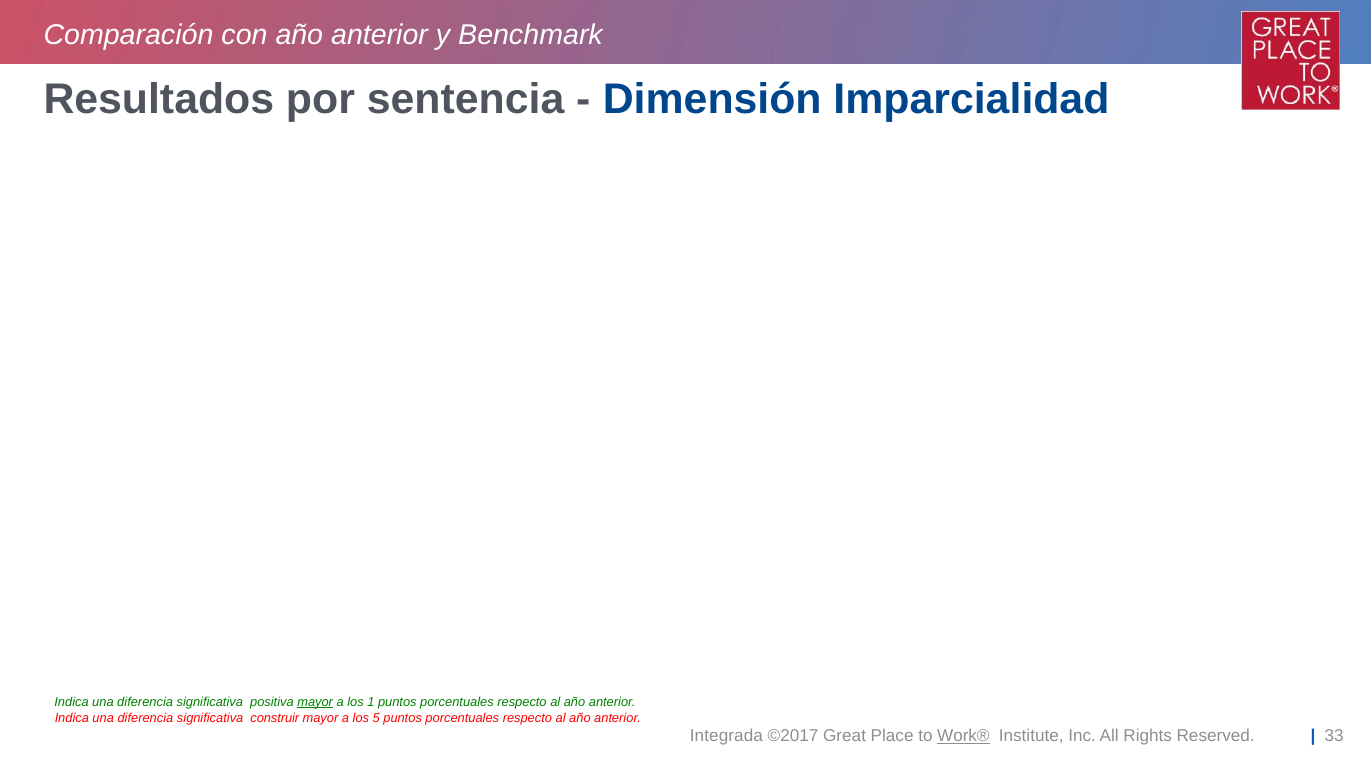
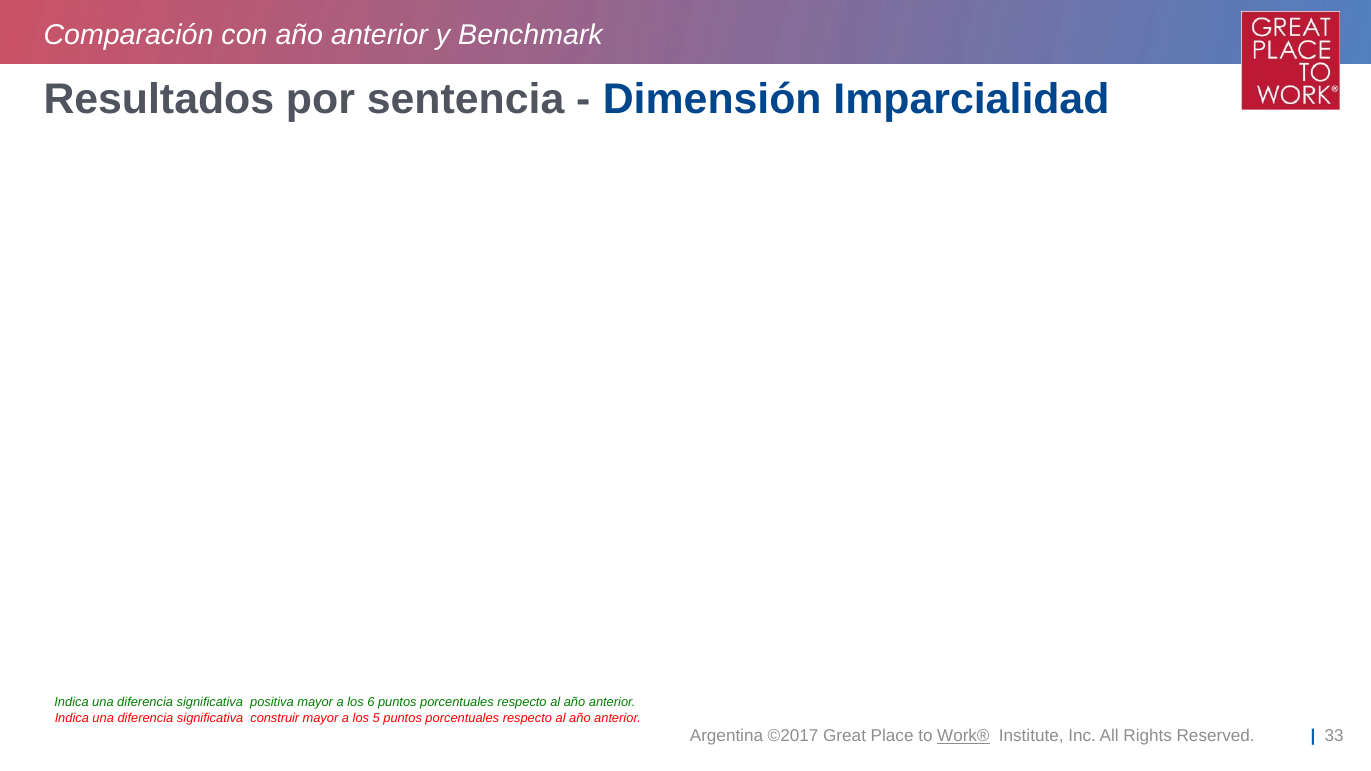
mayor underline: present -> none (315, 702)
1: 1 -> 6 (371, 702)
Integrada: Integrada -> Argentina (726, 736)
